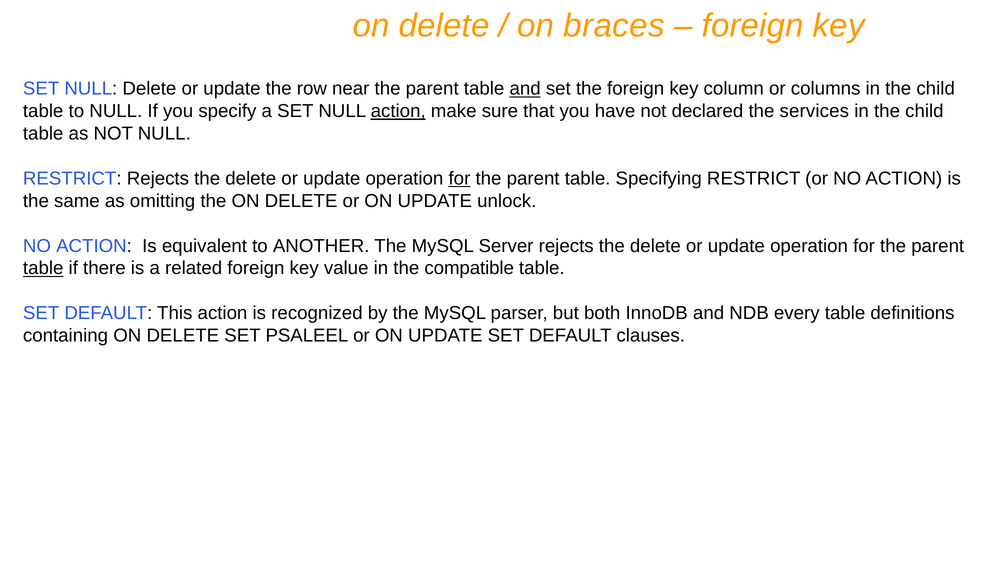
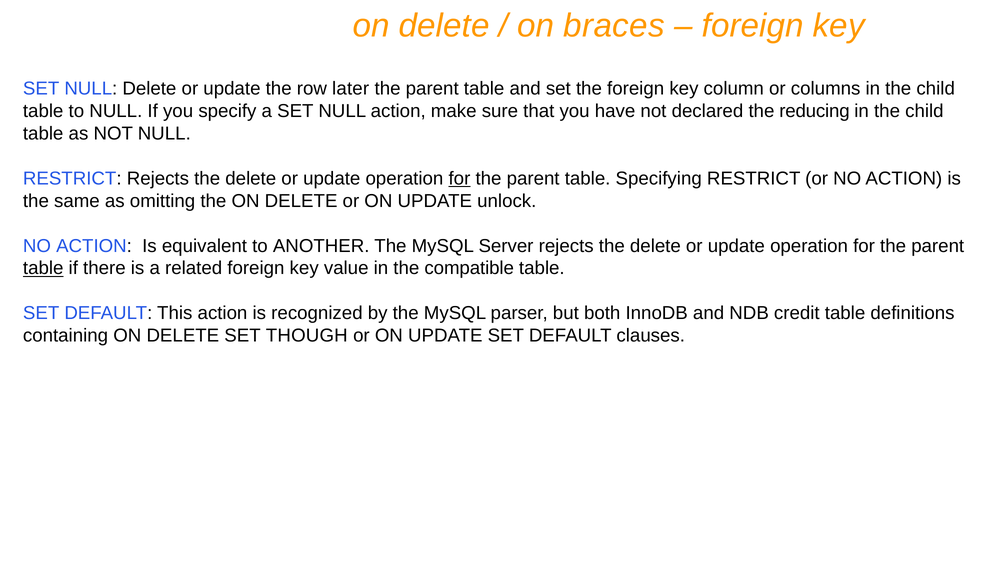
near: near -> later (351, 89)
and underline: present -> none (525, 89)
action underline: present -> none (398, 111)
services: services -> reducing (814, 111)
every: every -> credit (797, 313)
PSALEEL: PSALEEL -> THOUGH (307, 336)
